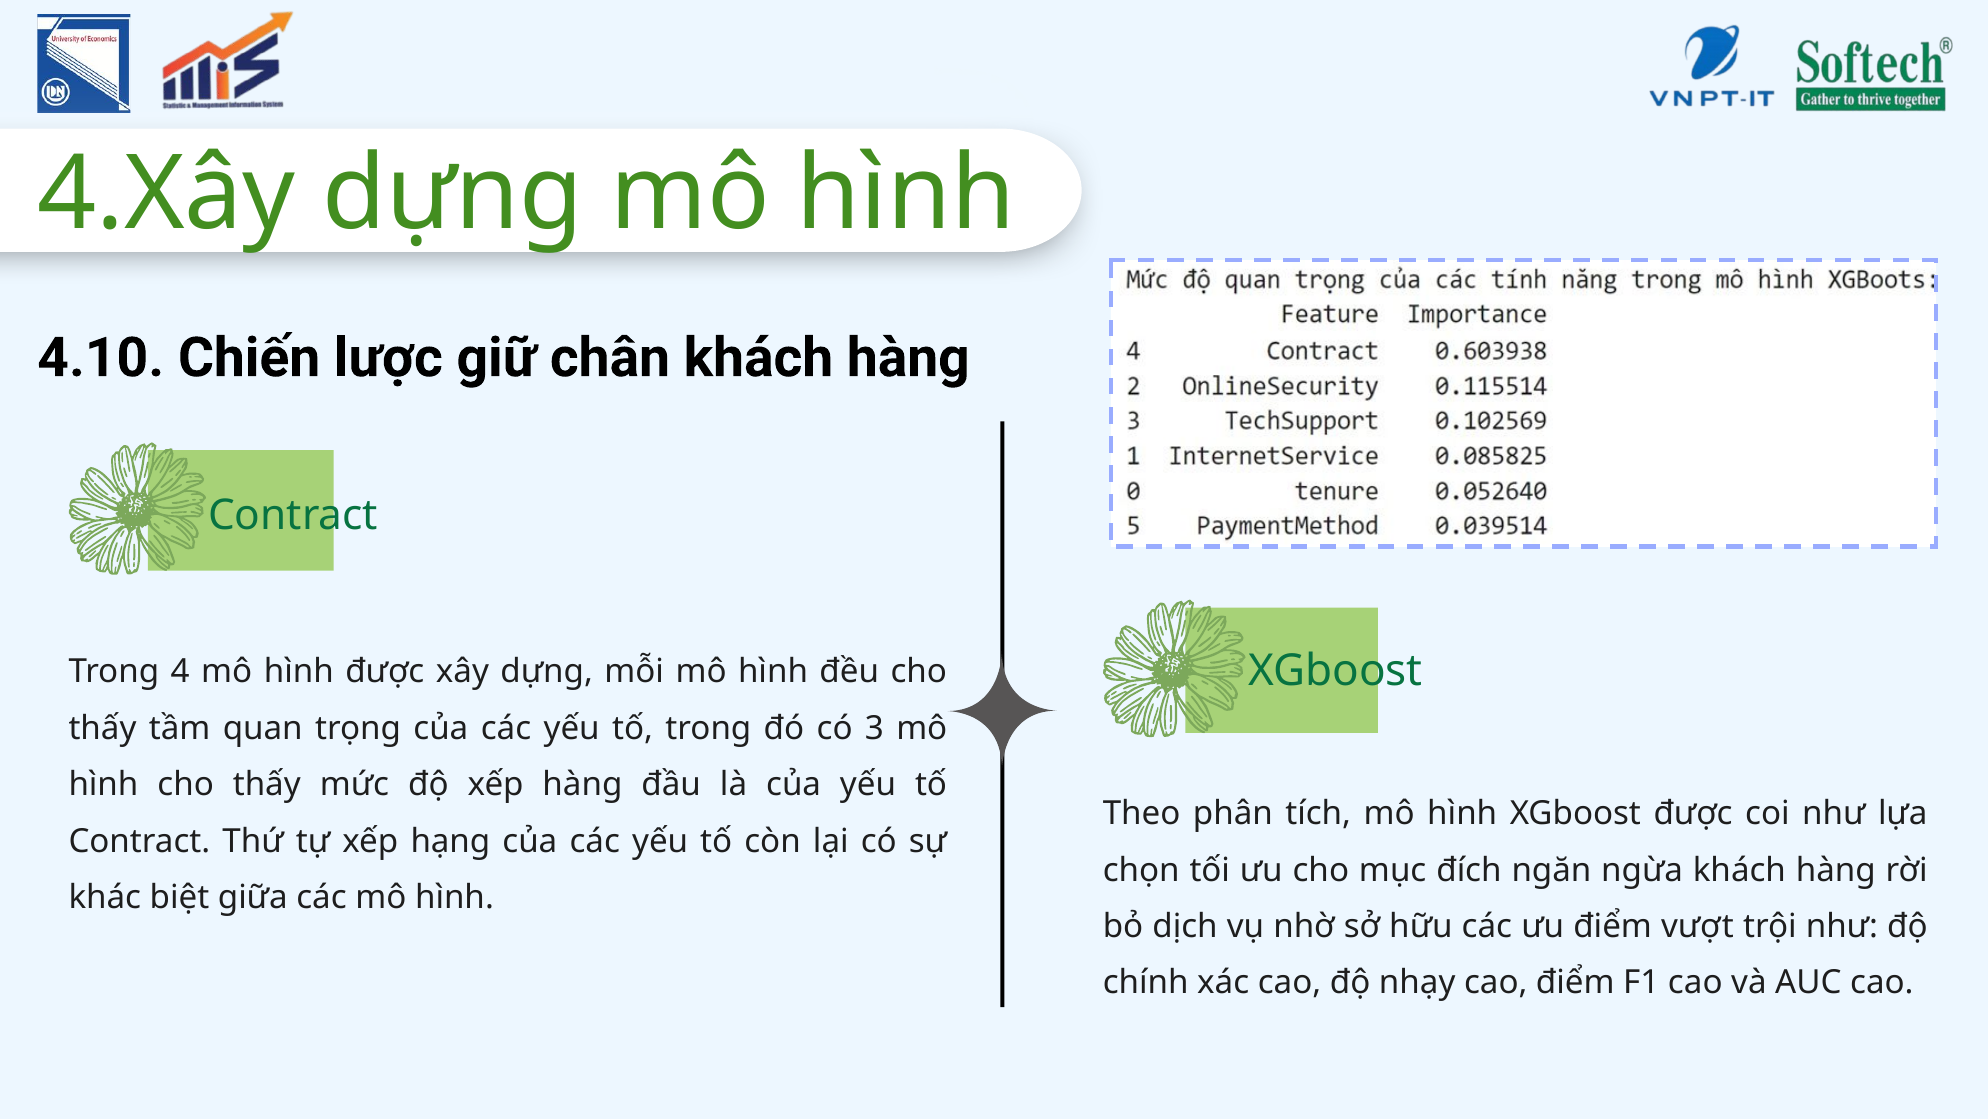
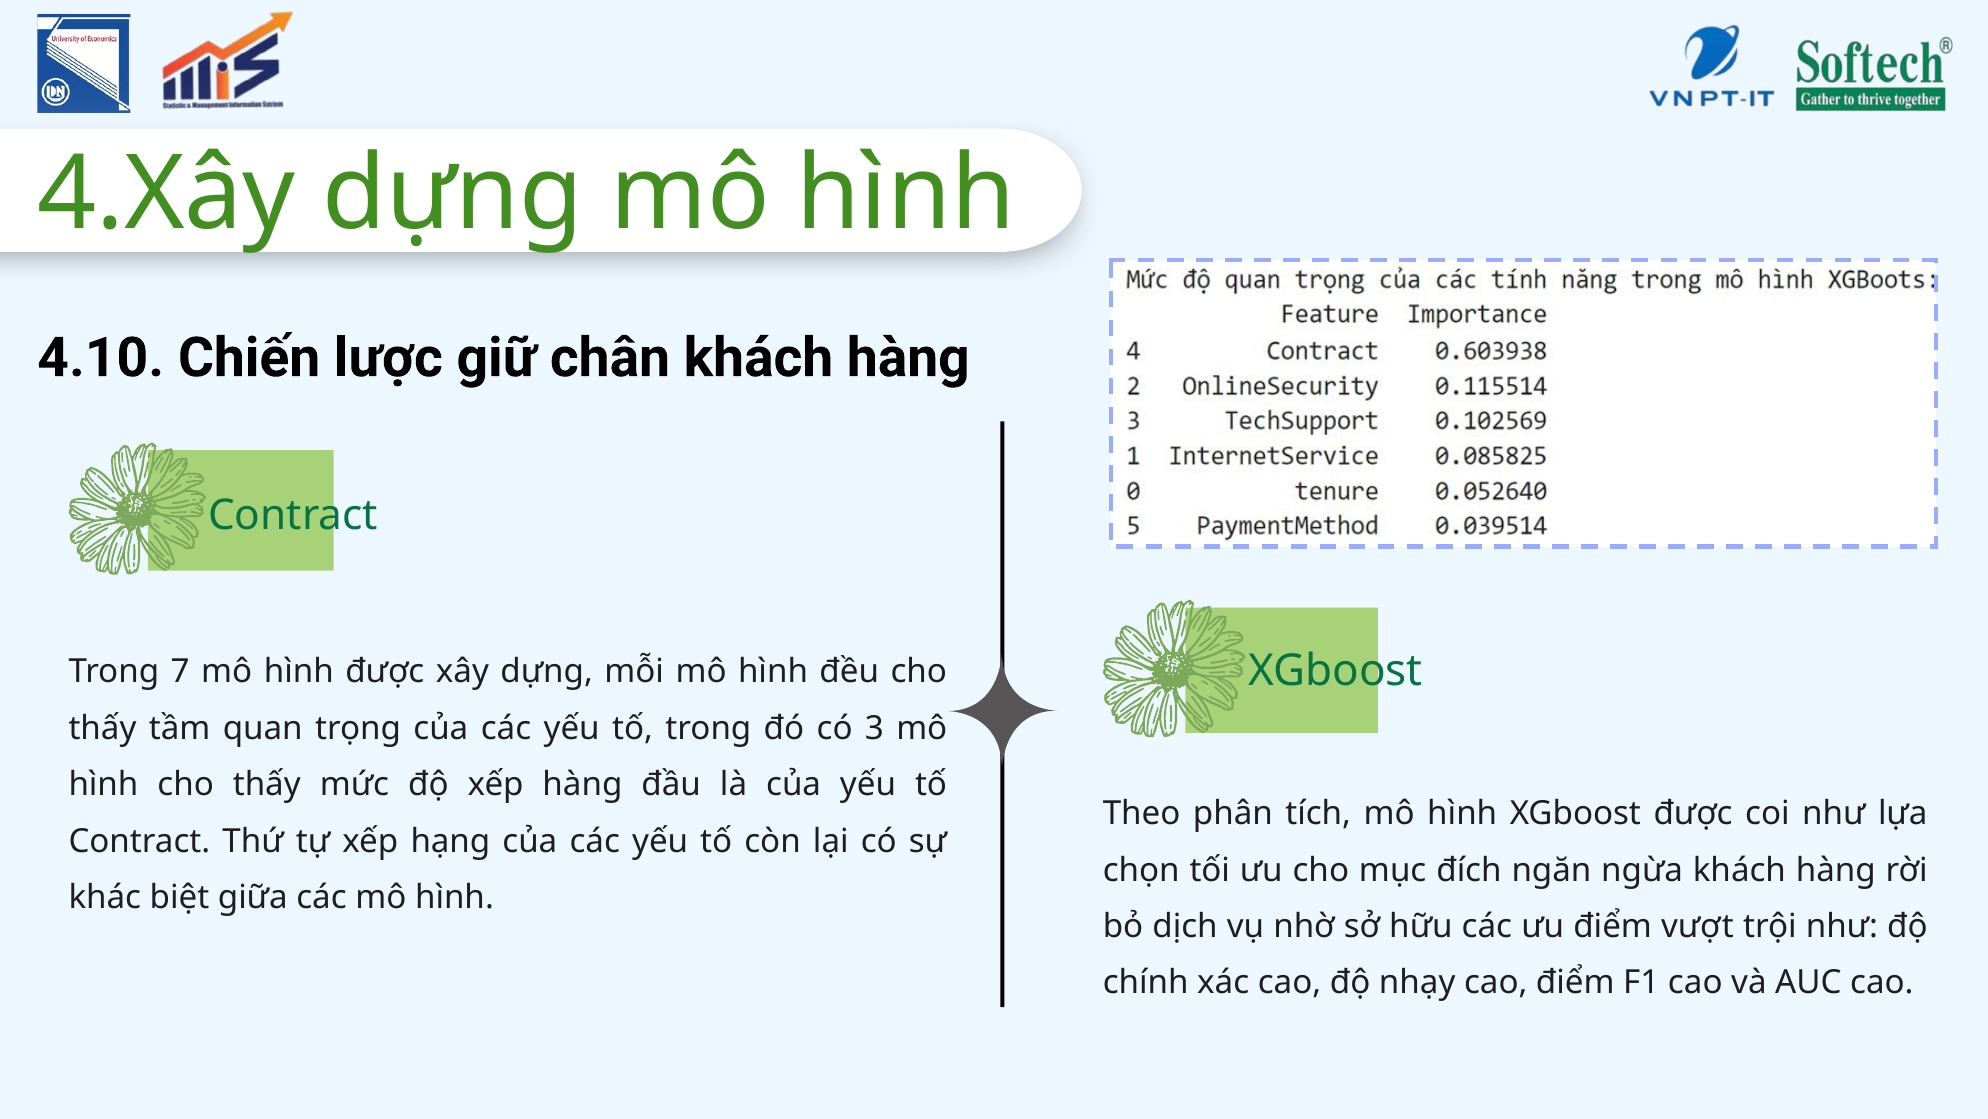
4: 4 -> 7 (180, 672)
